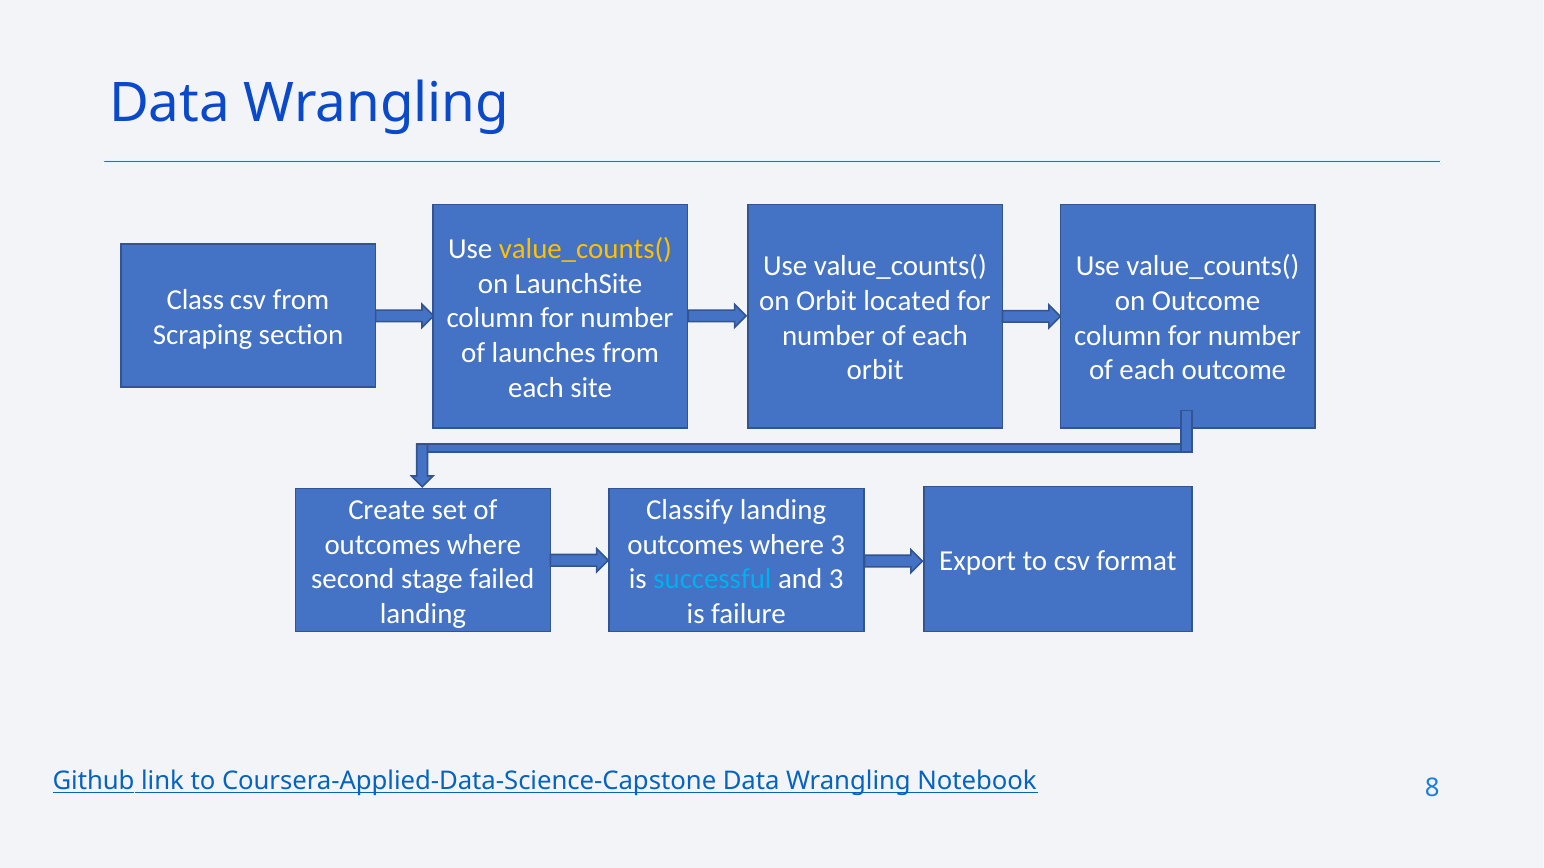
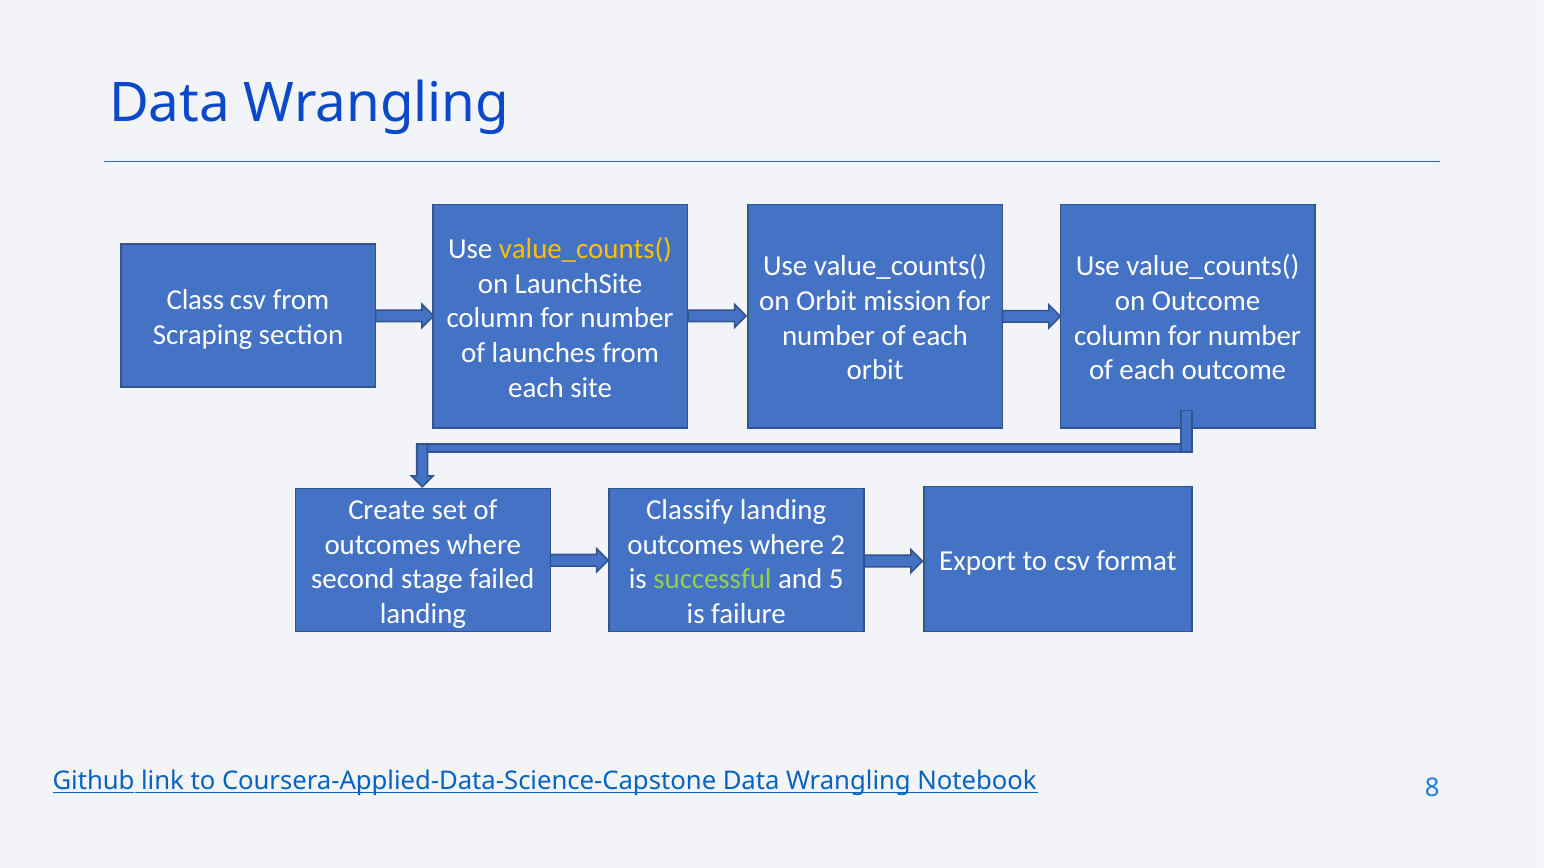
located: located -> mission (907, 301)
where 3: 3 -> 2 (838, 545)
successful colour: light blue -> light green (712, 580)
and 3: 3 -> 5 (836, 580)
